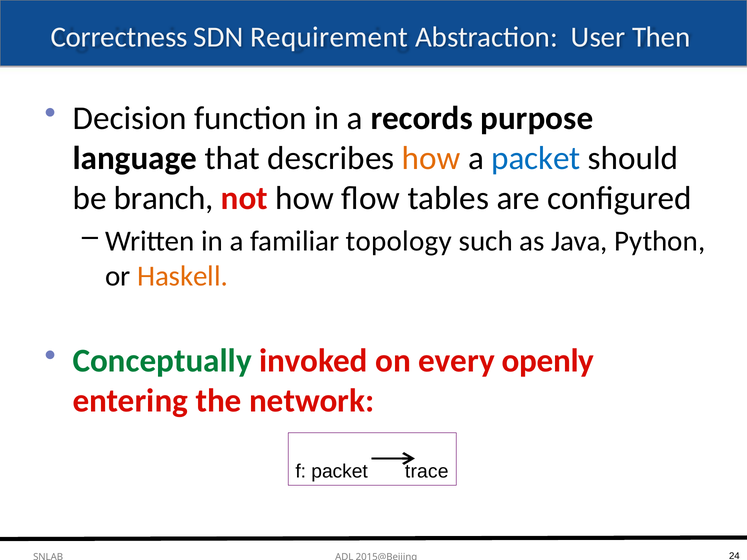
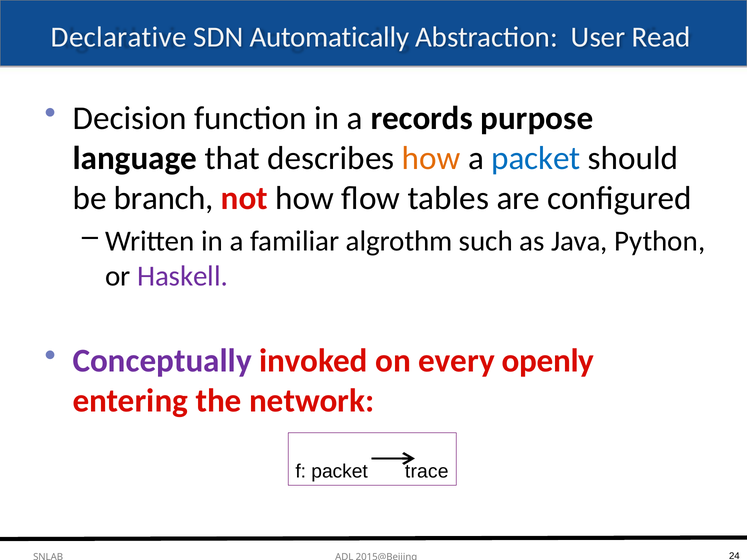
Correctness: Correctness -> Declarative (119, 37)
Requirement: Requirement -> Automatically (329, 37)
Then: Then -> Read (661, 37)
topology: topology -> algrothm (399, 241)
Haskell colour: orange -> purple (182, 276)
Conceptually colour: green -> purple (162, 361)
